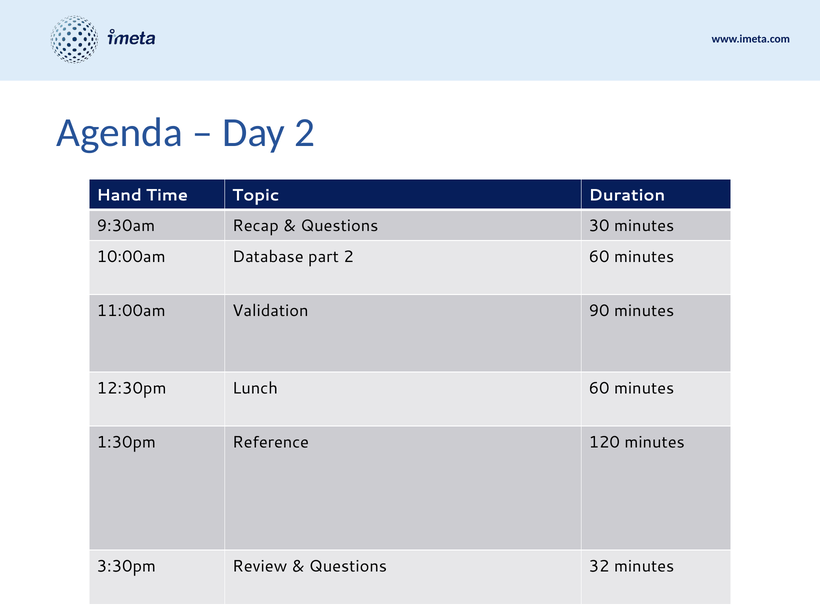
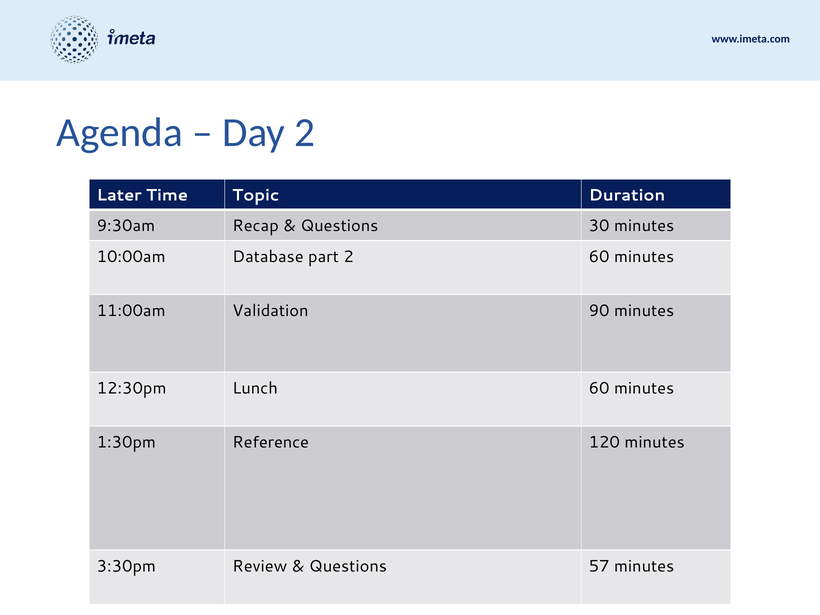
Hand: Hand -> Later (119, 195)
32: 32 -> 57 (599, 566)
